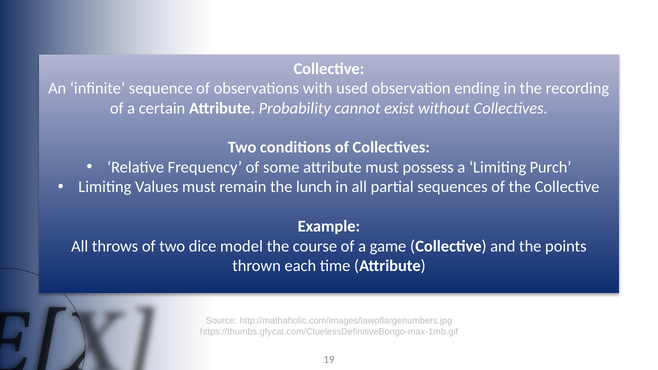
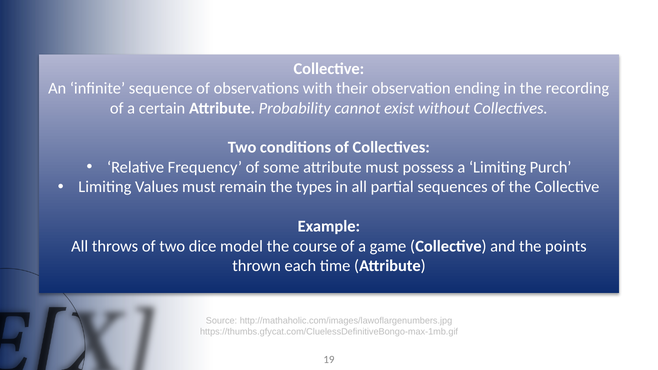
used: used -> their (352, 88)
lunch: lunch -> types (314, 187)
